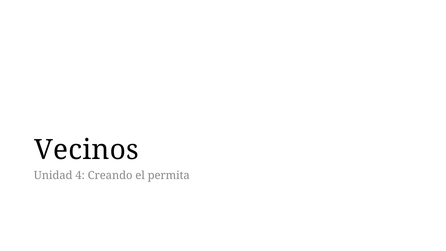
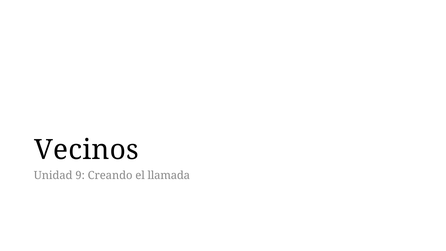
4: 4 -> 9 (80, 176)
permita: permita -> llamada (169, 176)
